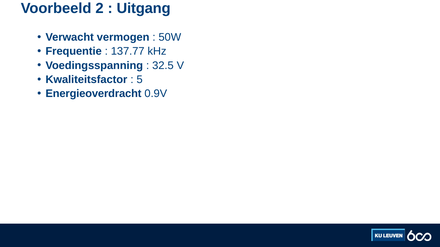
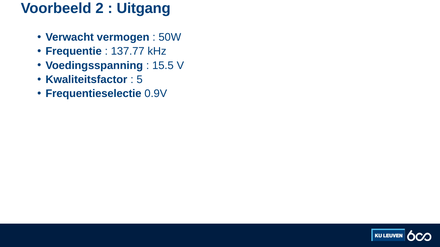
32.5: 32.5 -> 15.5 (163, 66)
Energieoverdracht: Energieoverdracht -> Frequentieselectie (93, 94)
